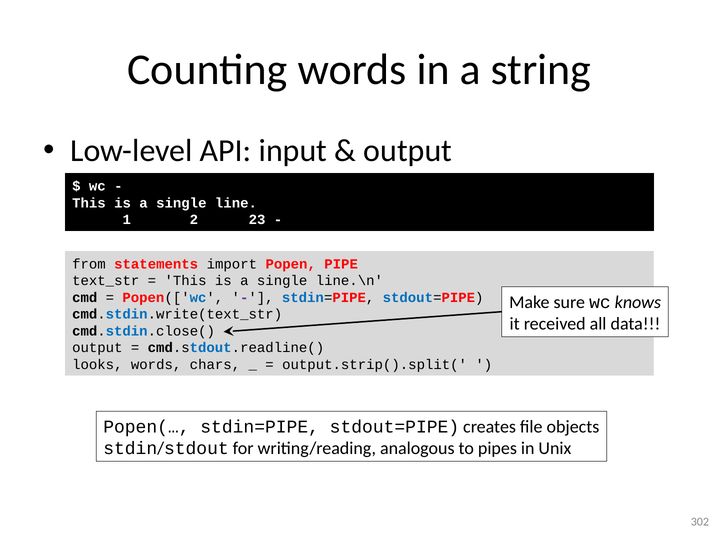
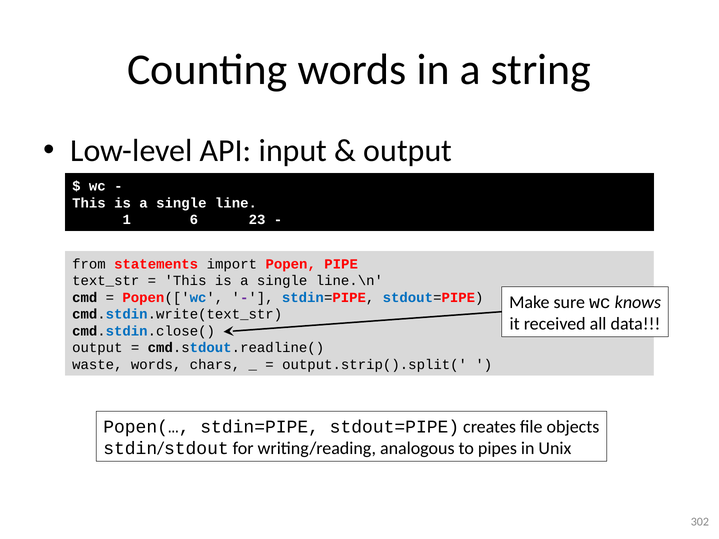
2: 2 -> 6 (194, 220)
looks: looks -> waste (97, 365)
